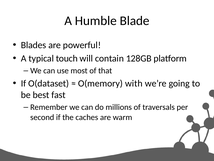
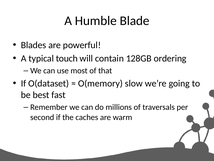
platform: platform -> ordering (170, 58)
with: with -> slow (134, 83)
